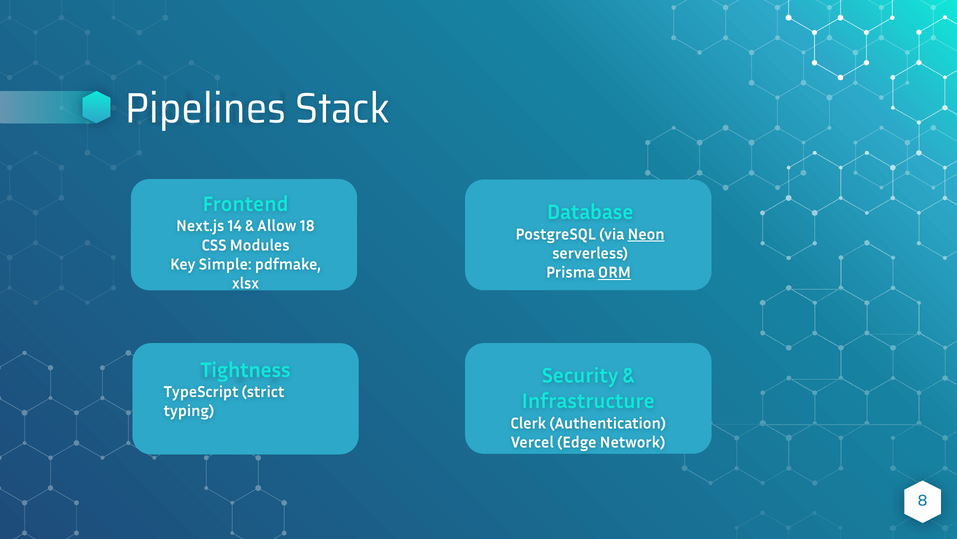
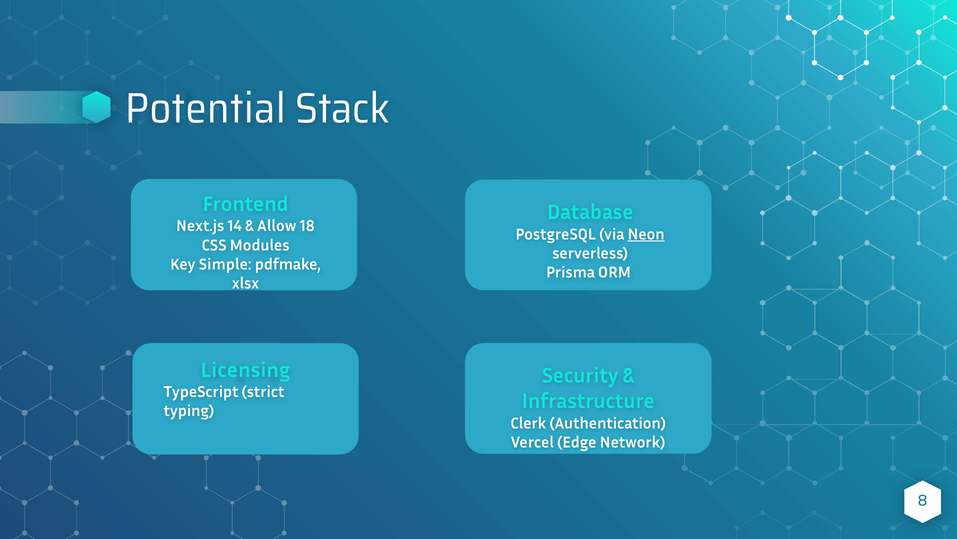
Pipelines: Pipelines -> Potential (206, 109)
ORM underline: present -> none (614, 272)
Tightness: Tightness -> Licensing (245, 370)
